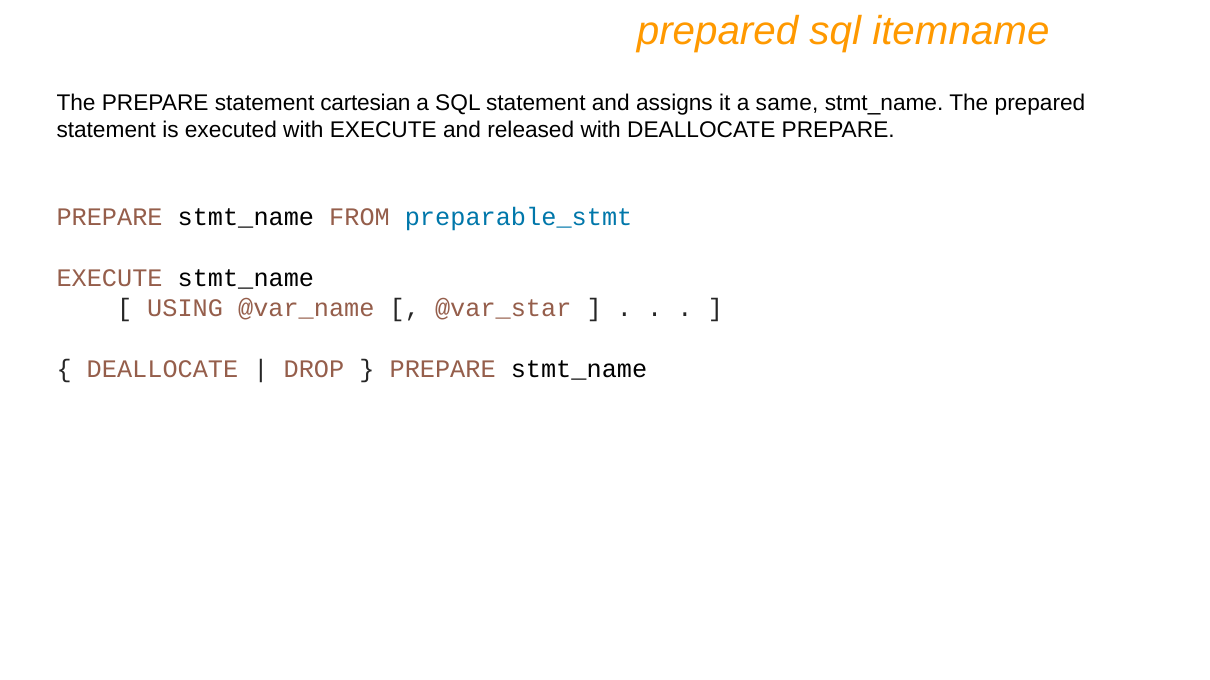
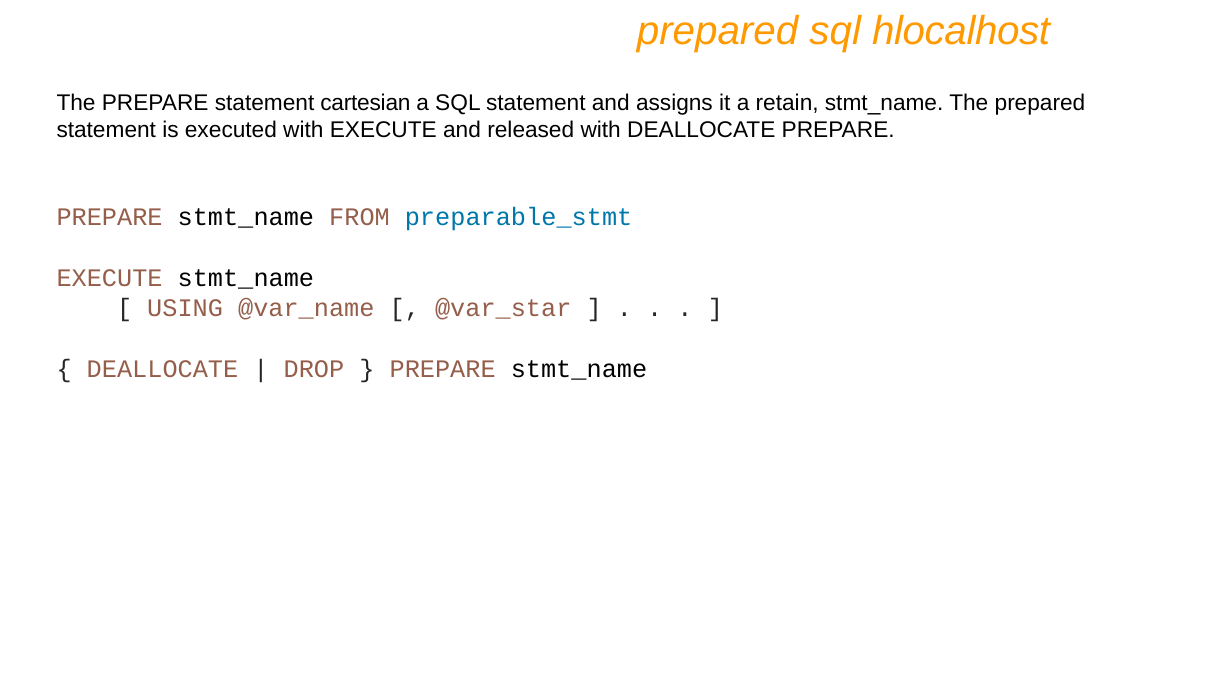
itemname: itemname -> hlocalhost (961, 31)
same: same -> retain (787, 103)
